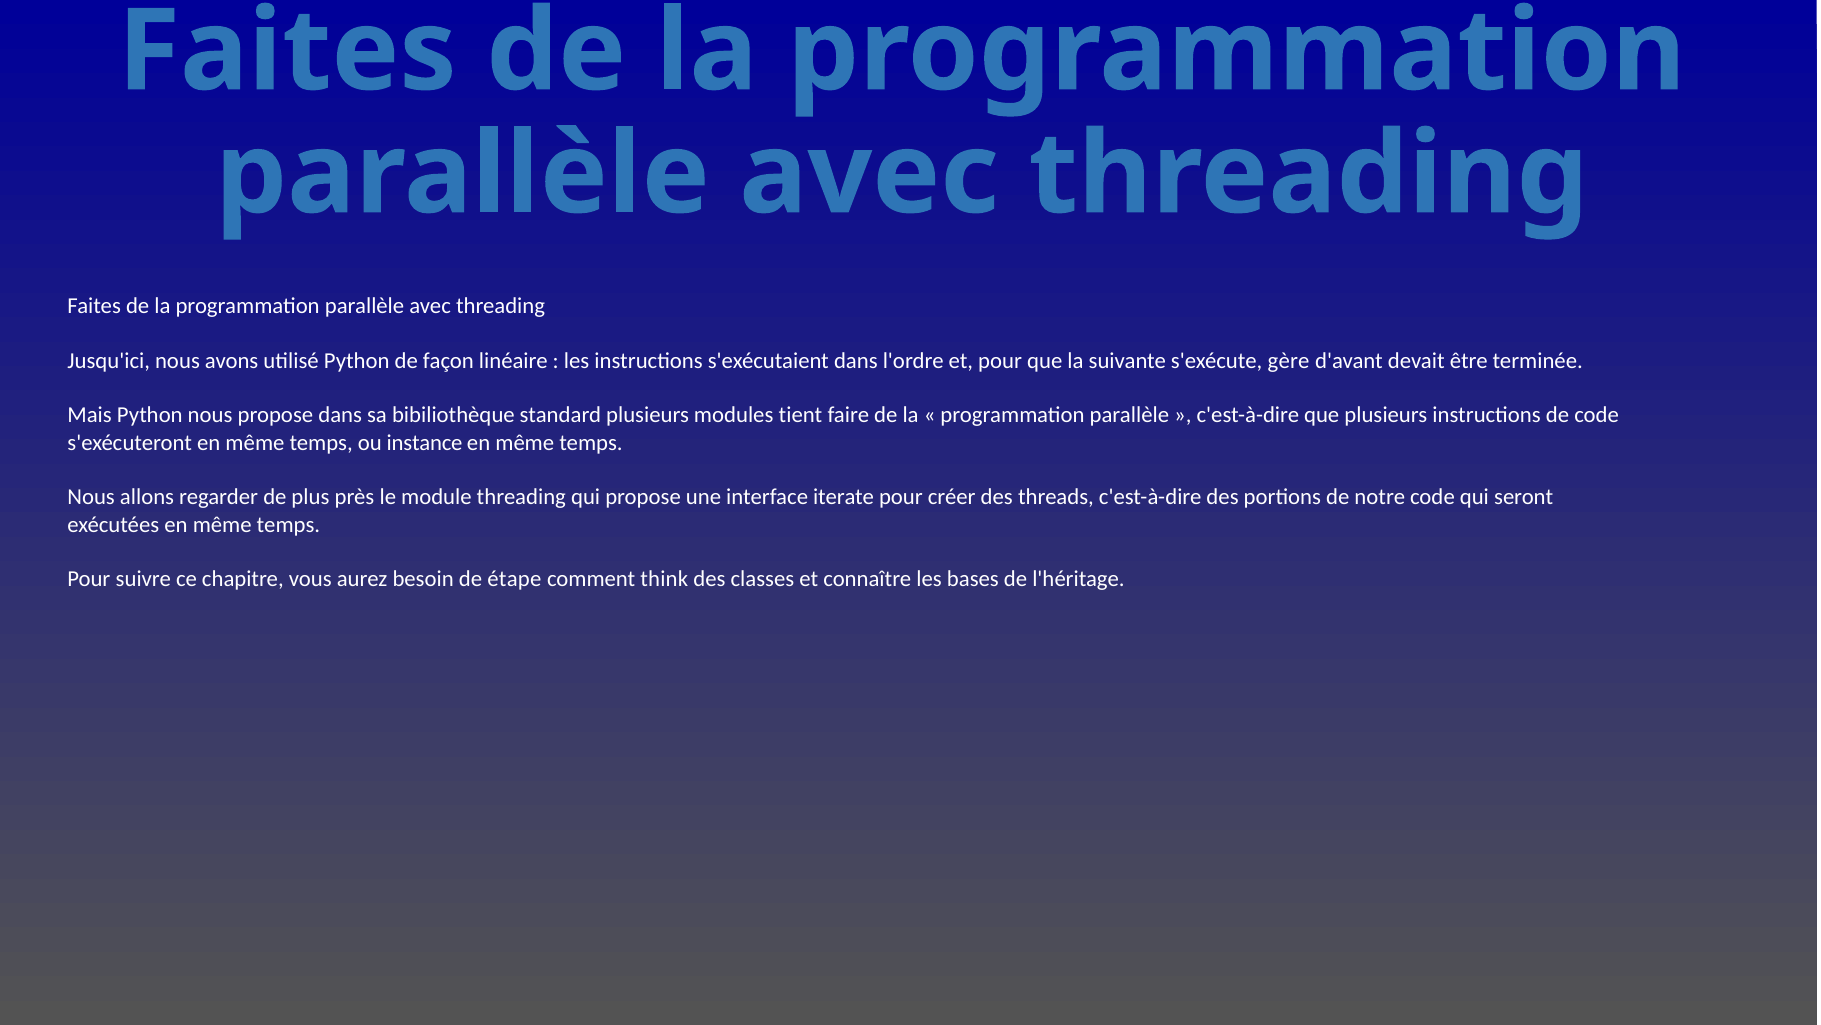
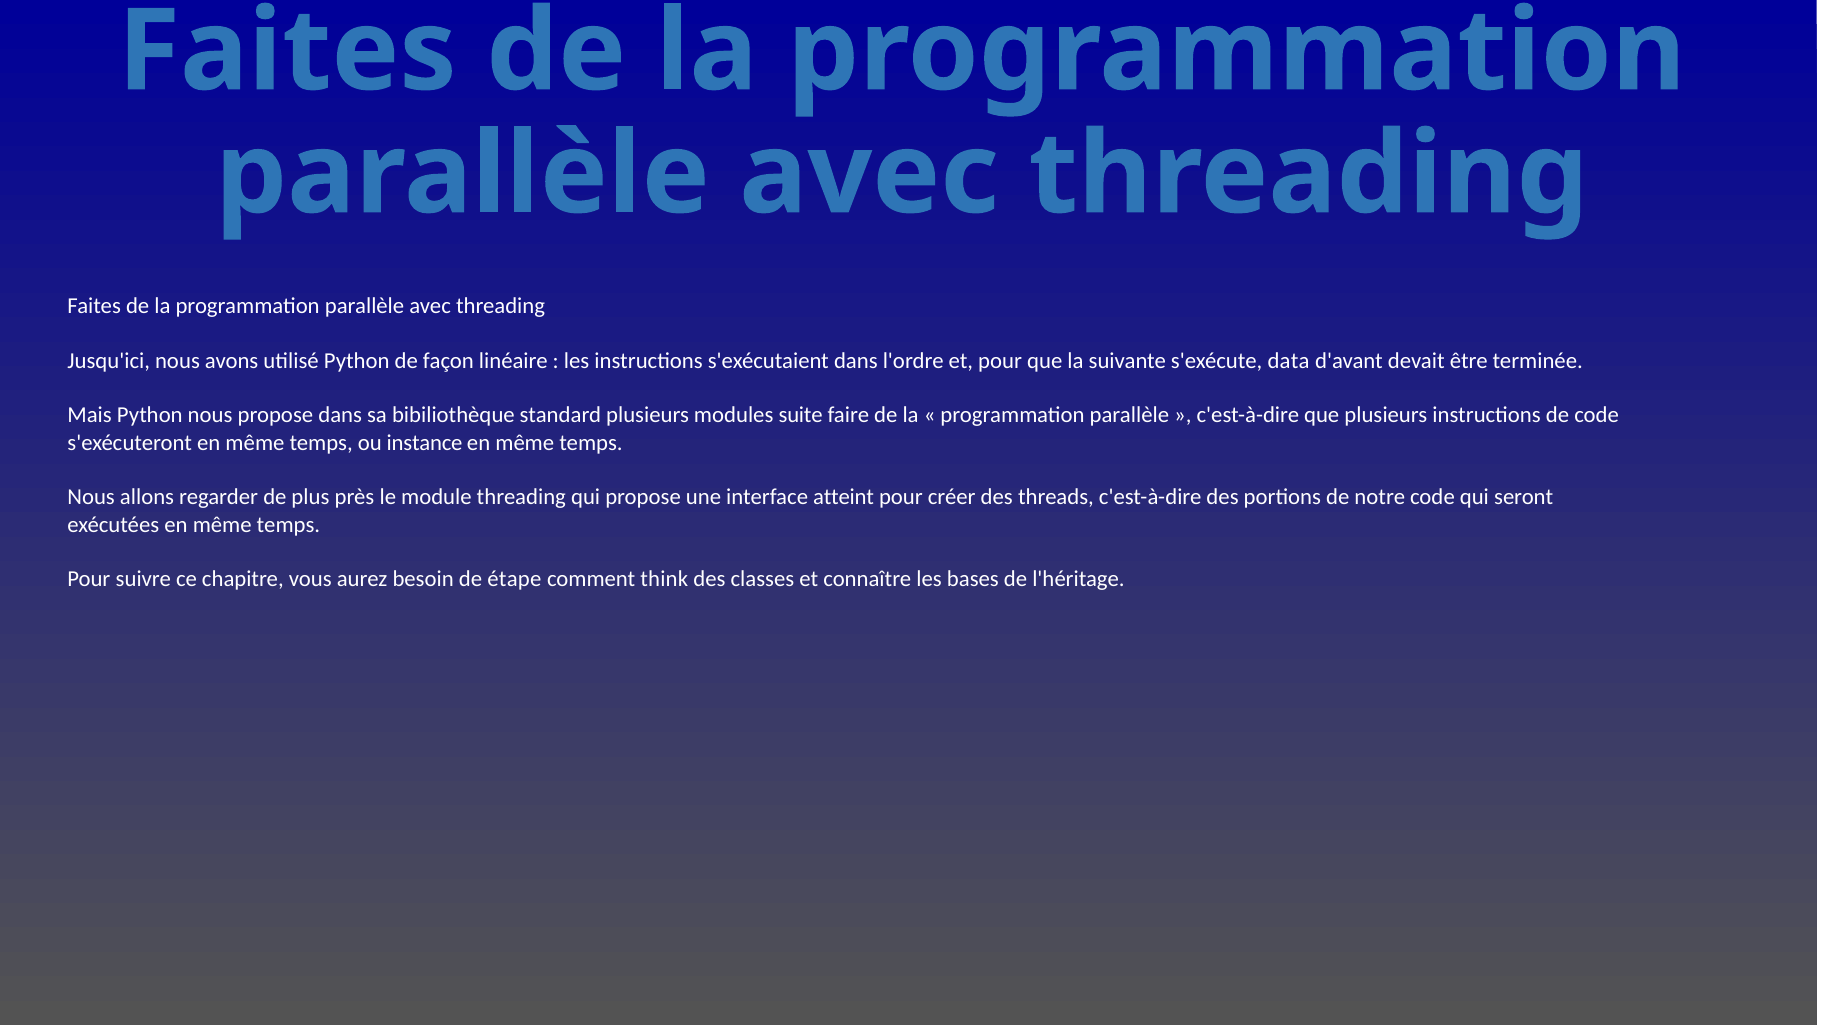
gère: gère -> data (1289, 360)
tient: tient -> suite (801, 415)
iterate: iterate -> atteint (844, 497)
